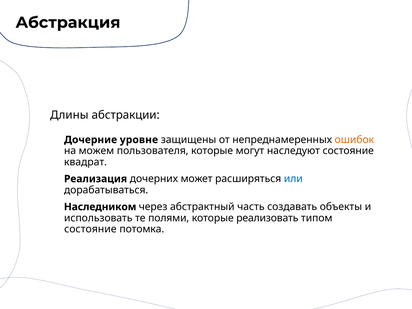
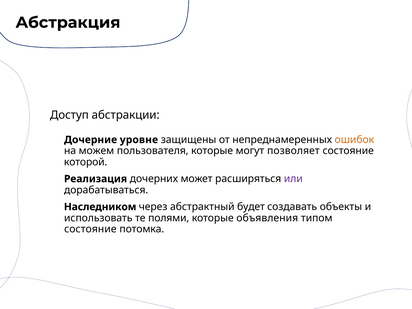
Длины: Длины -> Доступ (69, 115)
наследуют: наследуют -> позволяет (293, 151)
квадрат: квадрат -> которой (86, 162)
или colour: blue -> purple (293, 179)
часть: часть -> будет (251, 207)
реализовать: реализовать -> объявления (267, 218)
